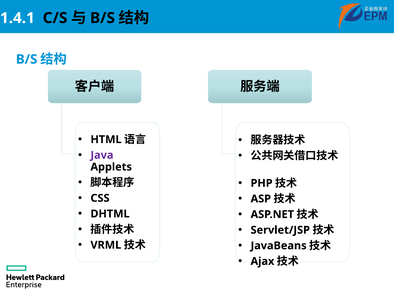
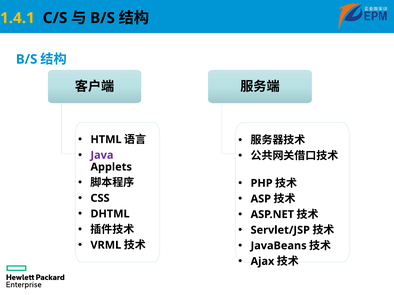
1.4.1 colour: white -> yellow (17, 18)
